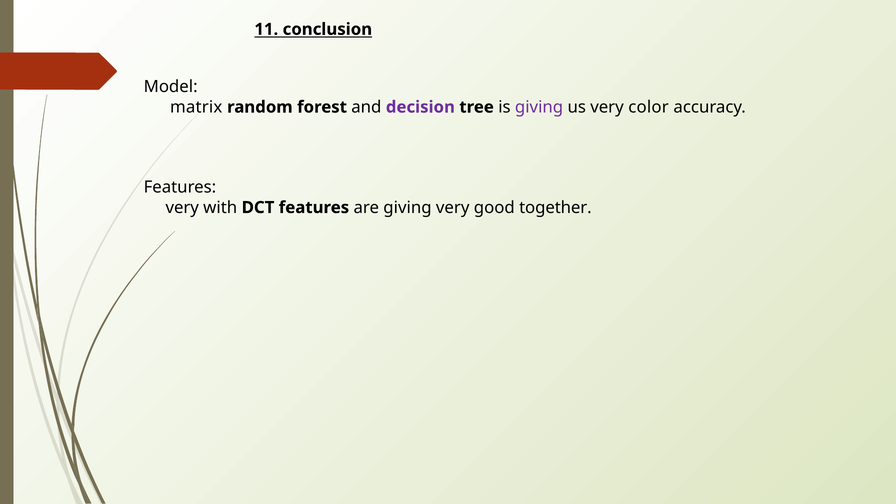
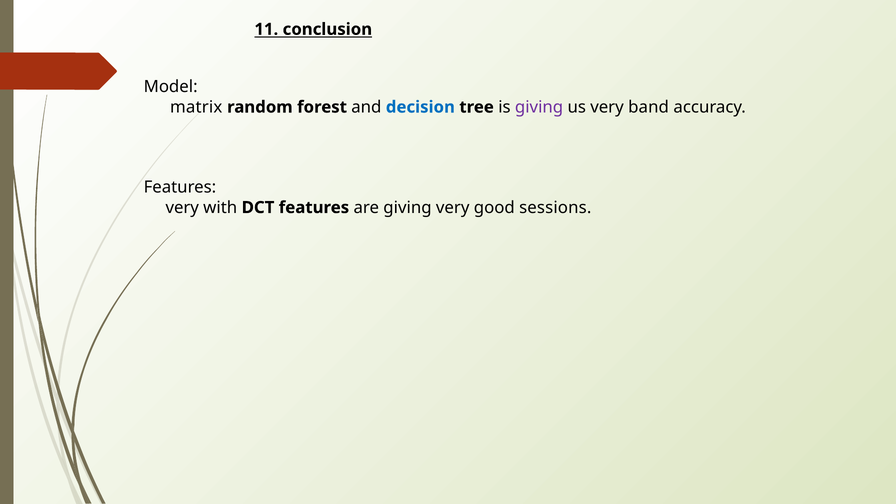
decision colour: purple -> blue (420, 107)
color: color -> band (649, 107)
together: together -> sessions (555, 208)
